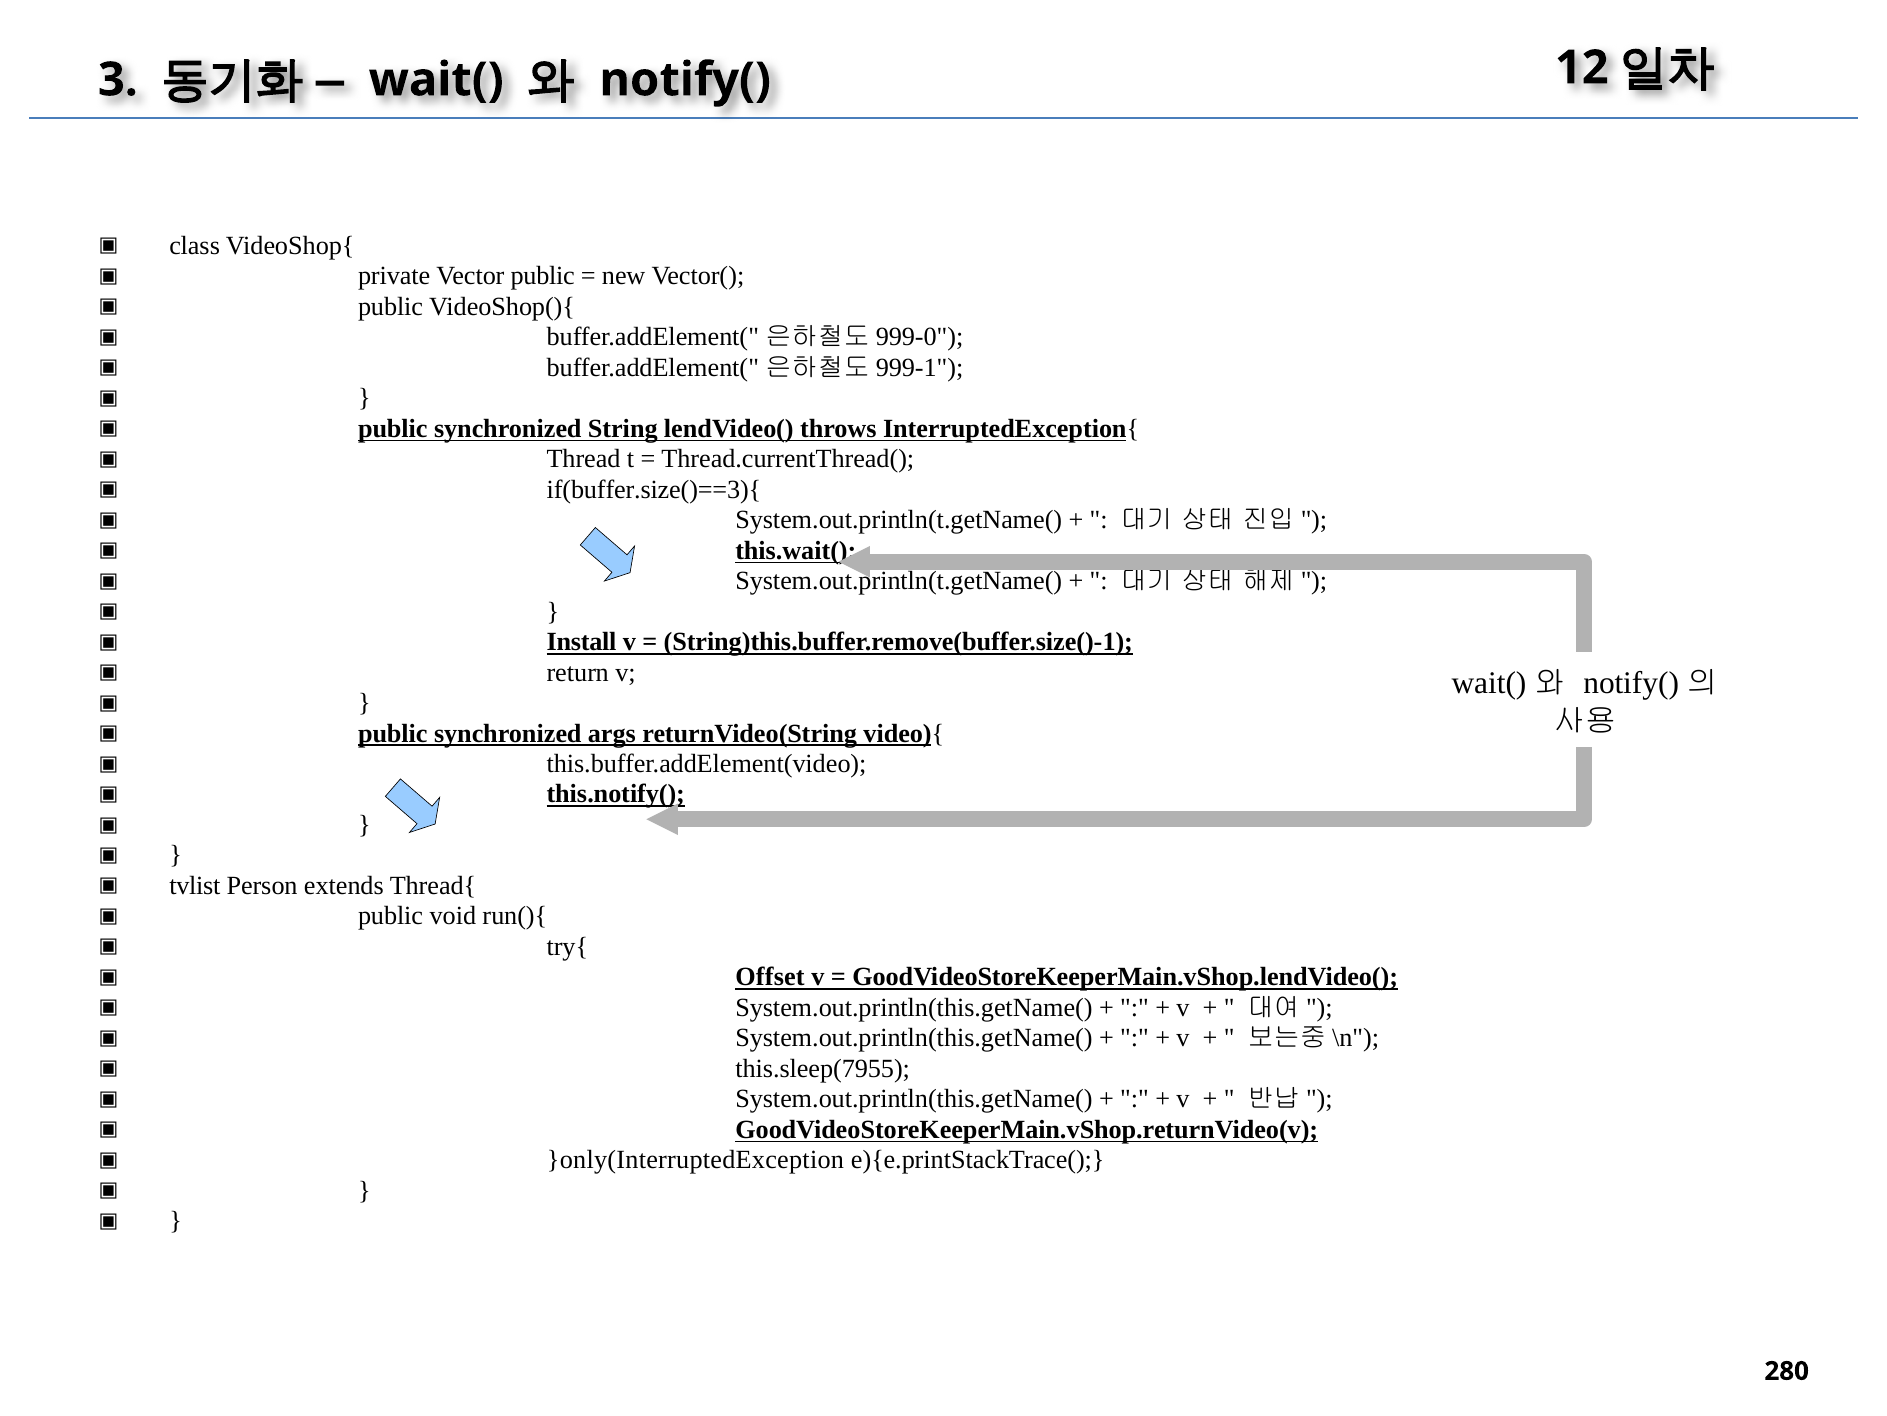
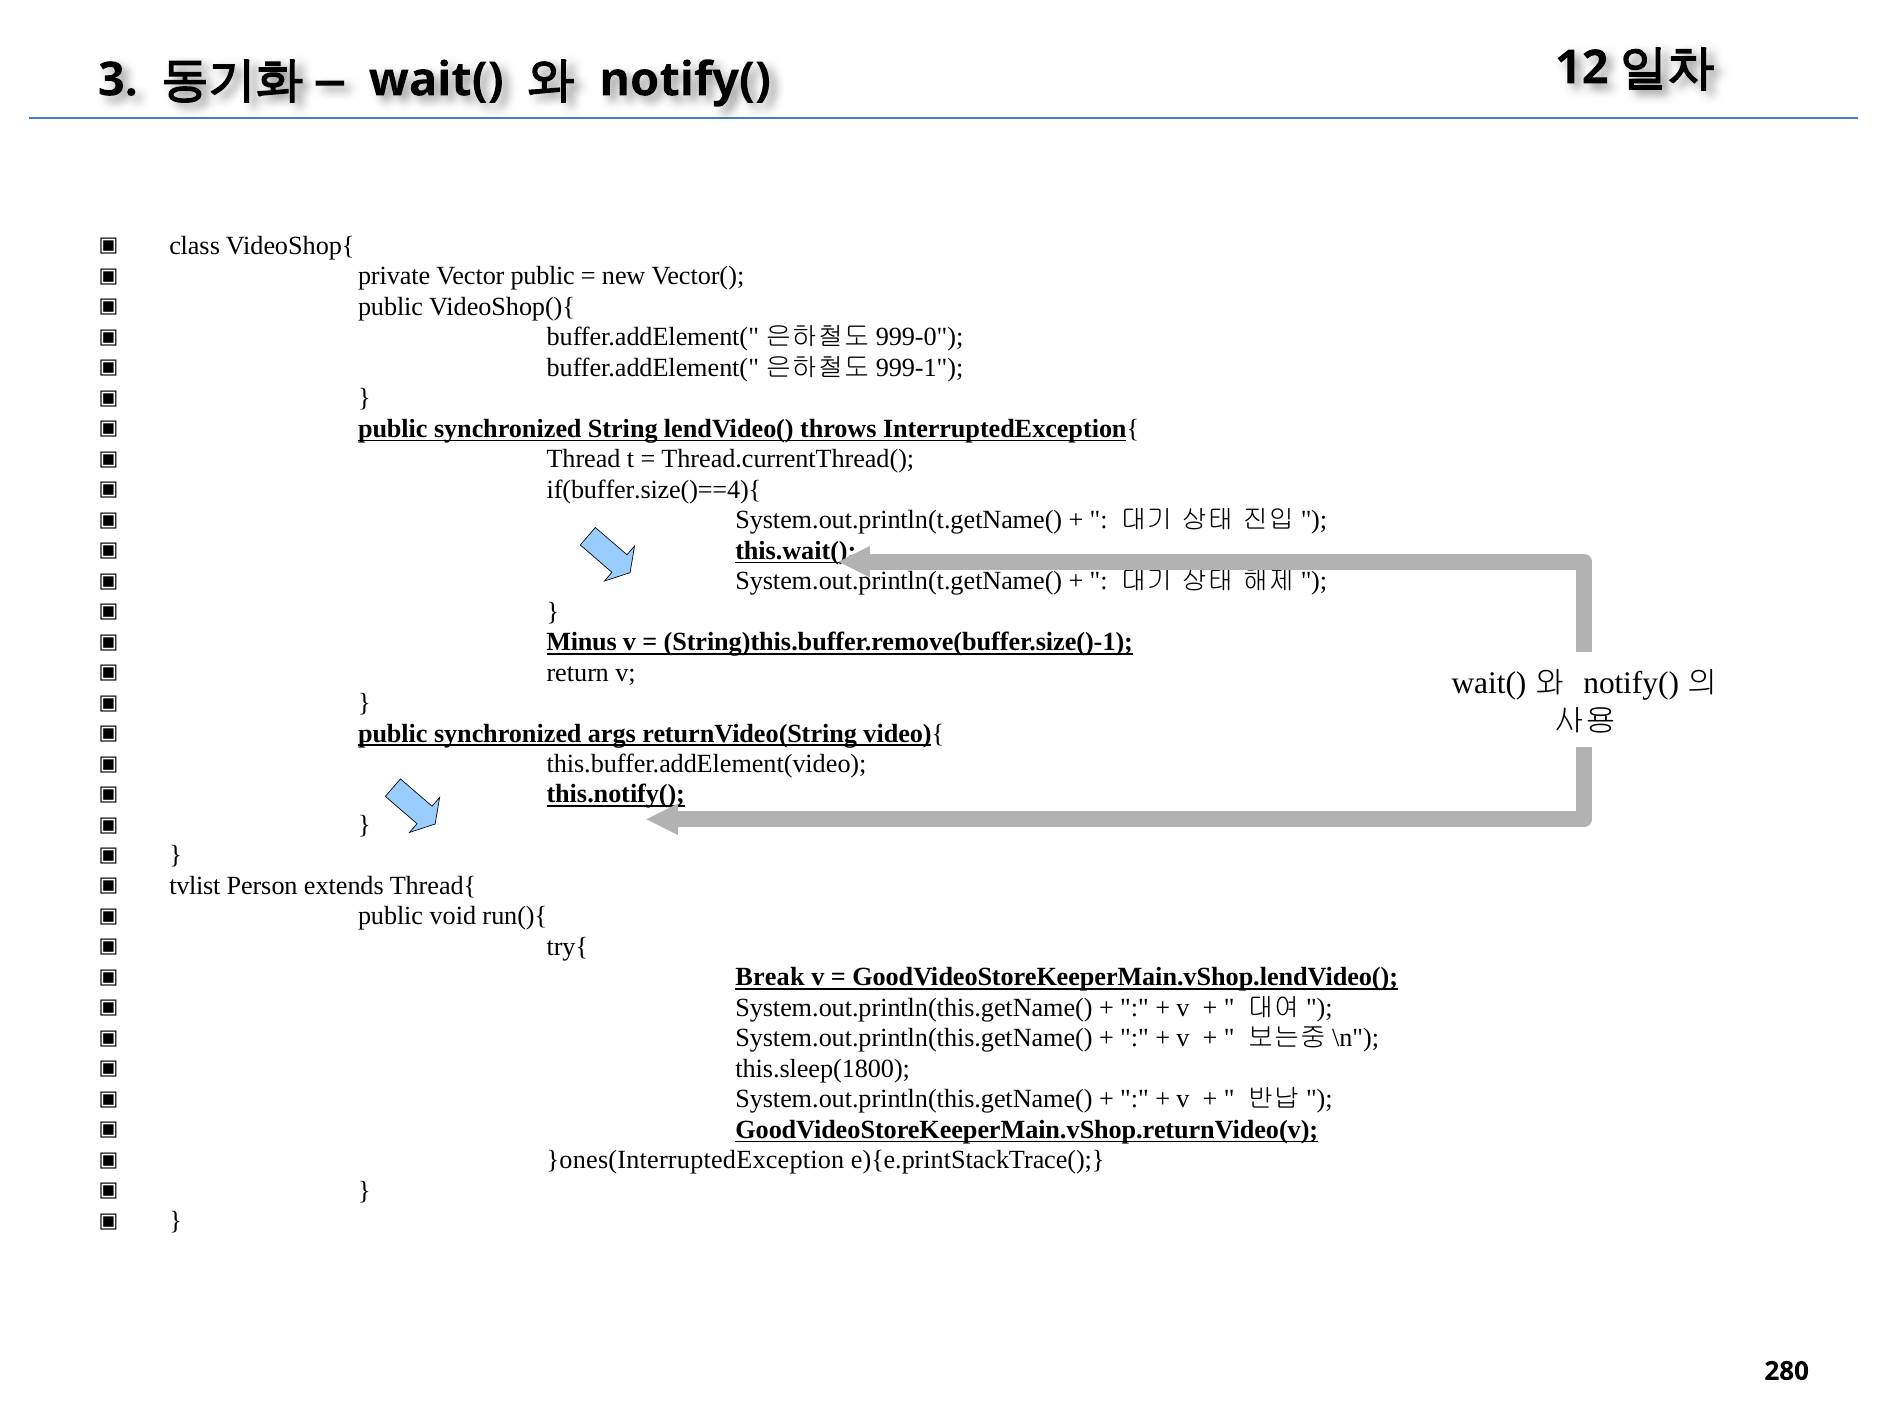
if(buffer.size()==3){: if(buffer.size()==3){ -> if(buffer.size()==4){ (654, 489)
Install: Install -> Minus (582, 642)
Offset: Offset -> Break (770, 977)
this.sleep(7955: this.sleep(7955 -> this.sleep(1800 (823, 1068)
}only(InterruptedException: }only(InterruptedException -> }ones(InterruptedException (696, 1159)
